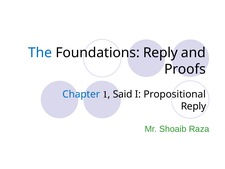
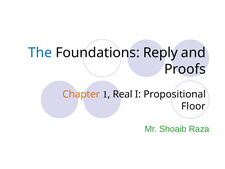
Chapter colour: blue -> orange (81, 94)
Said: Said -> Real (123, 94)
Reply: Reply -> Floor (193, 106)
